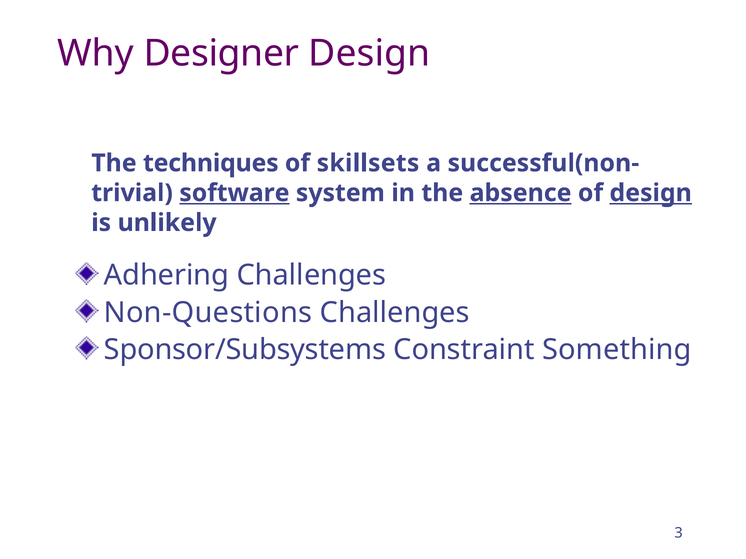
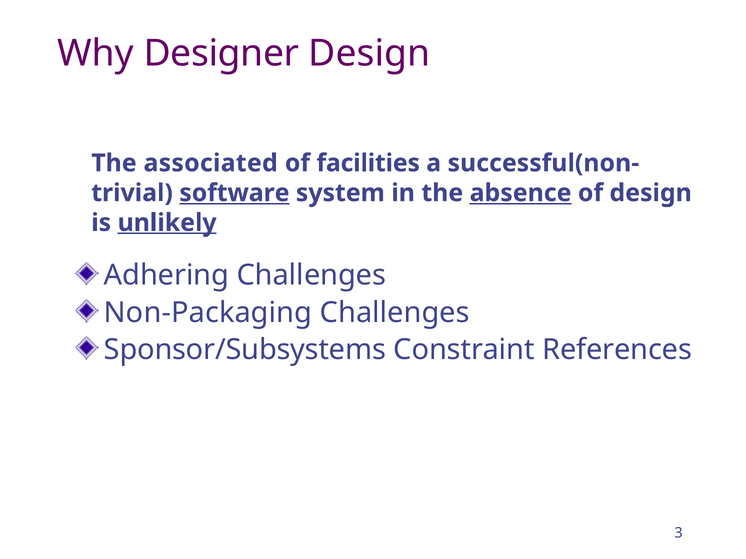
techniques: techniques -> associated (211, 163)
skillsets: skillsets -> facilities (368, 163)
design underline: present -> none (651, 193)
unlikely underline: none -> present (167, 223)
Non-Questions: Non-Questions -> Non-Packaging (208, 313)
Something: Something -> References (617, 350)
